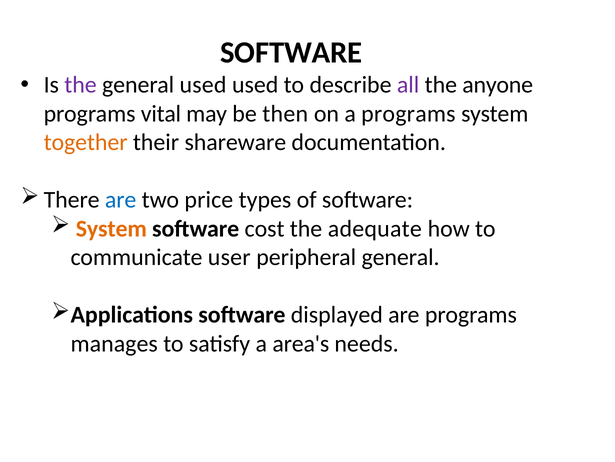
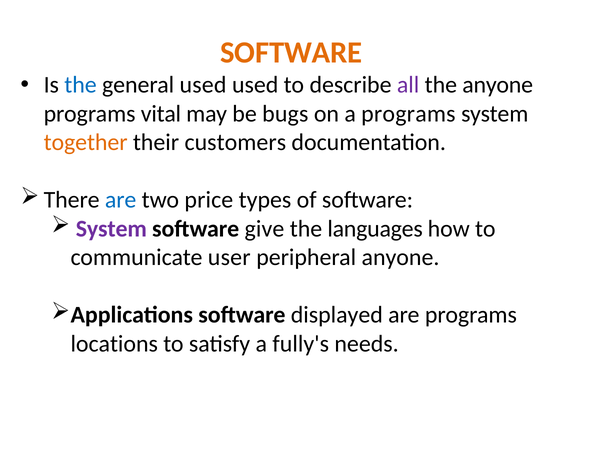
SOFTWARE colour: black -> orange (291, 53)
the colour: purple -> blue (81, 85)
then: then -> bugs (285, 114)
shareware: shareware -> customers (235, 142)
System colour: orange -> purple (111, 228)
cost: cost -> give (264, 228)
adequate: adequate -> languages (375, 228)
peripheral general: general -> anyone (400, 257)
manages: manages -> locations (114, 343)
area's: area's -> fully's (301, 343)
